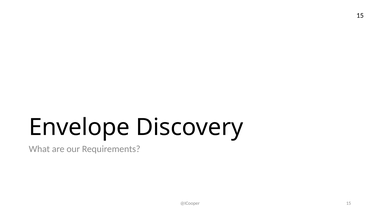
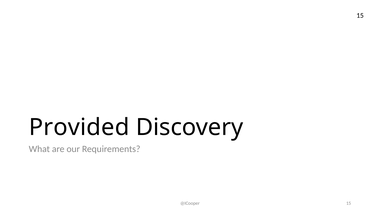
Envelope: Envelope -> Provided (79, 128)
